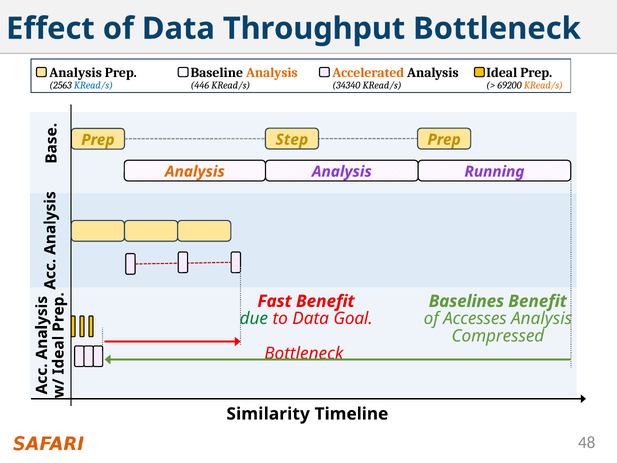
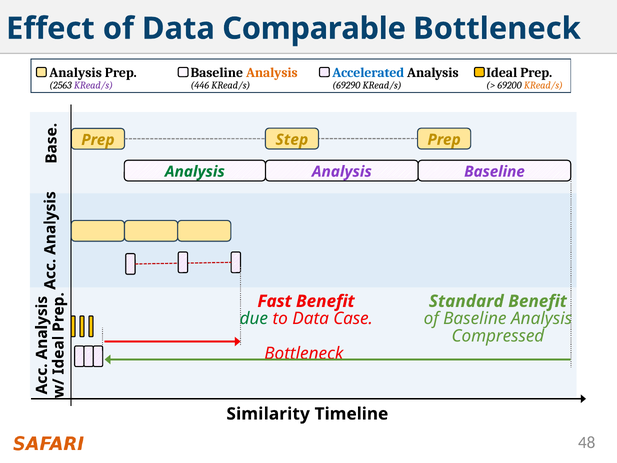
Throughput: Throughput -> Comparable (314, 29)
Accelerated colour: orange -> blue (368, 73)
KRead/s colour: blue -> purple (93, 85)
34340: 34340 -> 69290 (346, 85)
Analysis colour: orange -> green (195, 172)
Analysis Running: Running -> Baseline (494, 172)
Baselines: Baselines -> Standard (466, 301)
Goal: Goal -> Case (353, 319)
of Accesses: Accesses -> Baseline (475, 319)
